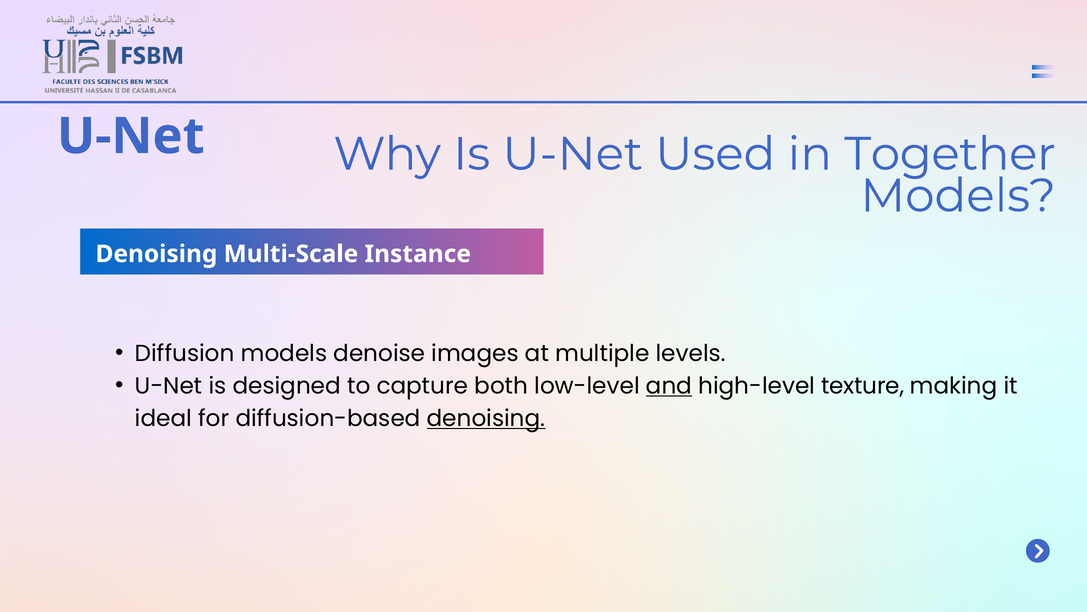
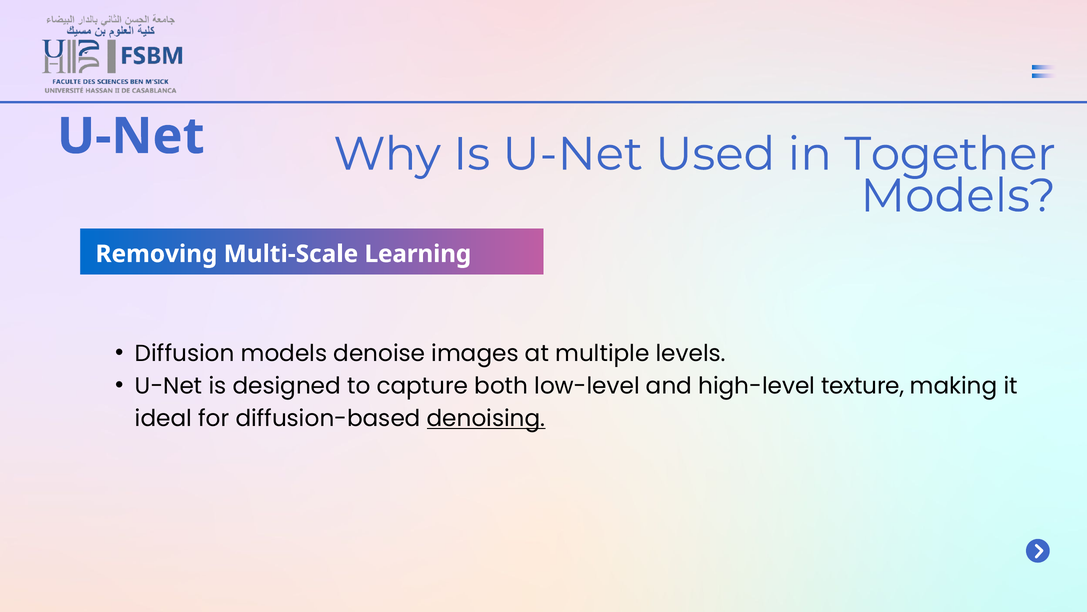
Denoising: Denoising -> Removing (156, 254)
Instance: Instance -> Learning (418, 254)
and underline: present -> none (669, 386)
